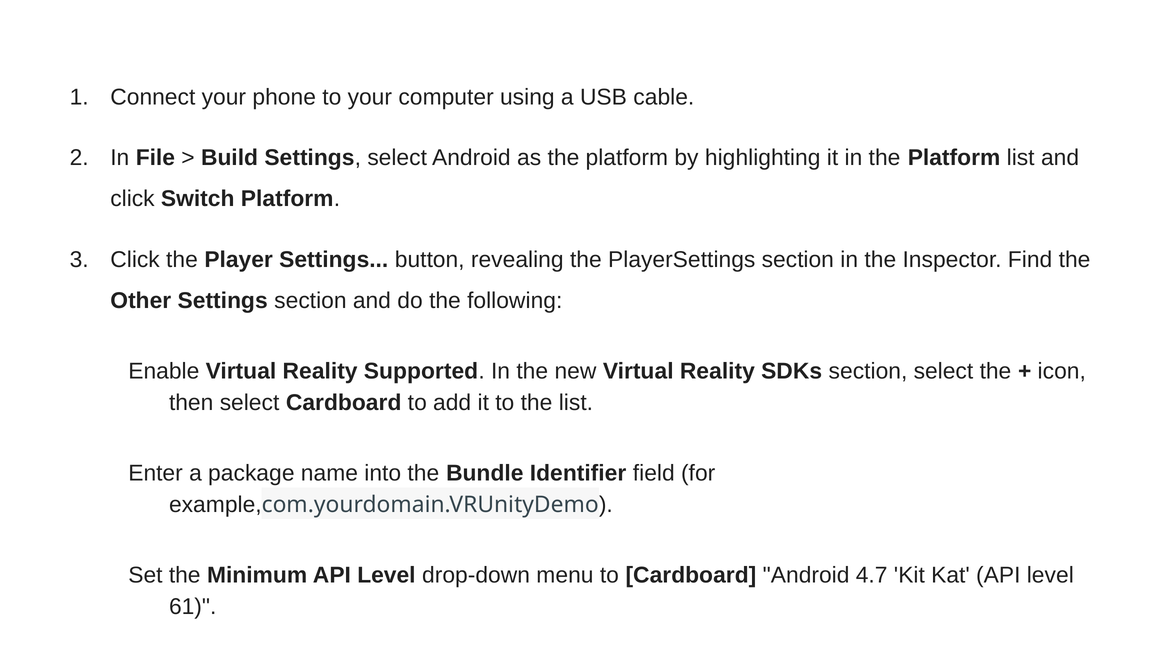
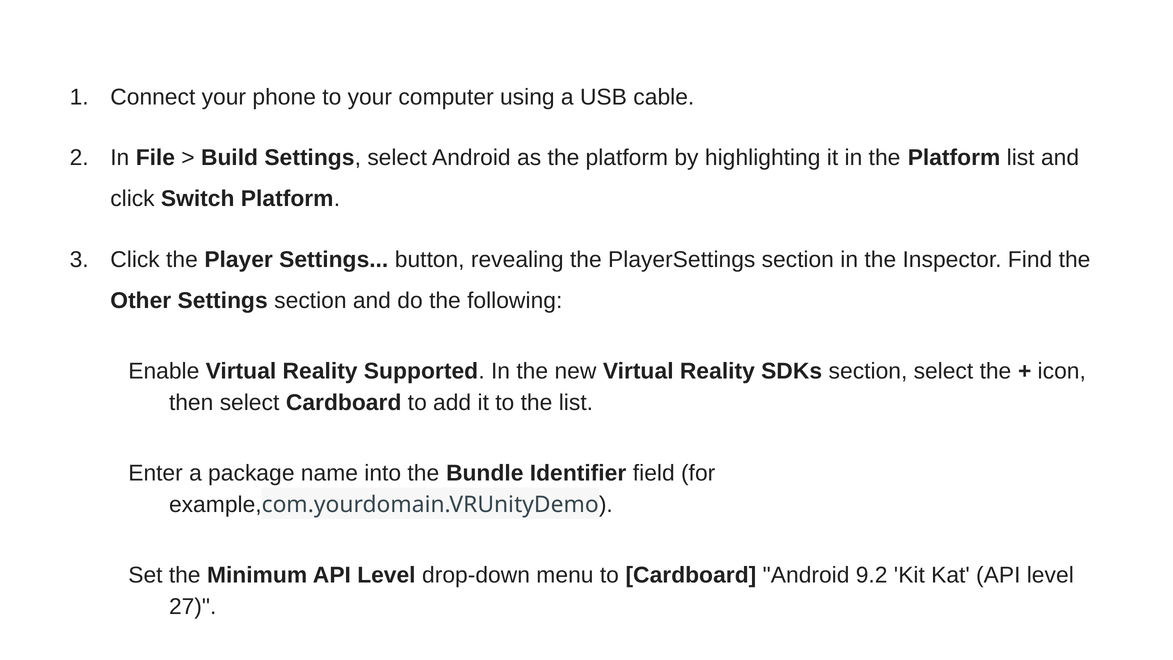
4.7: 4.7 -> 9.2 (872, 575)
61: 61 -> 27 (193, 606)
